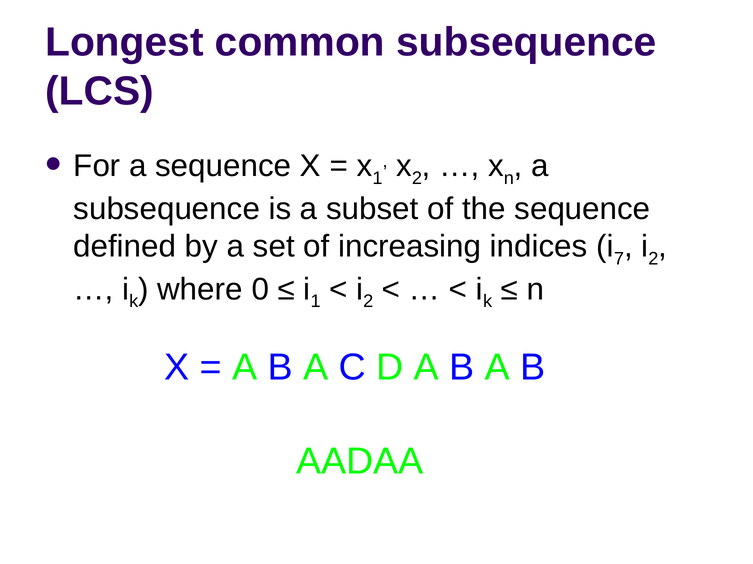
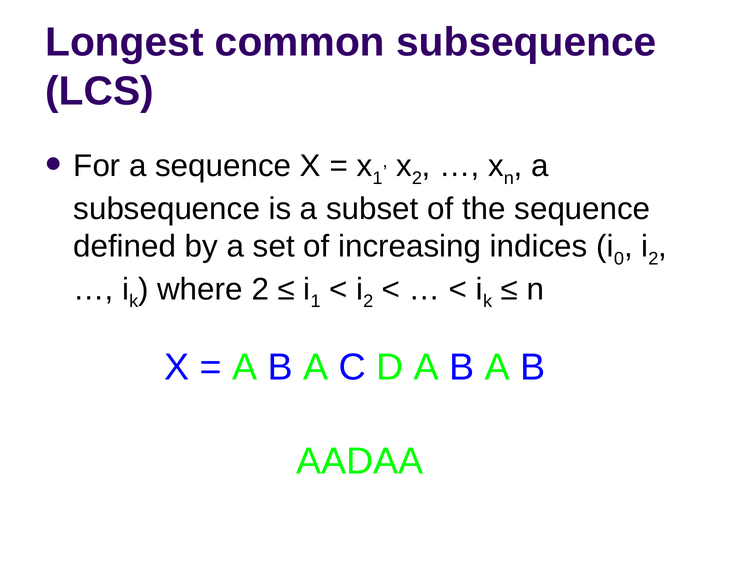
7: 7 -> 0 (619, 259)
where 0: 0 -> 2 (260, 290)
